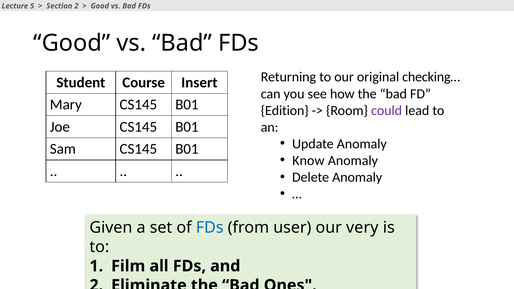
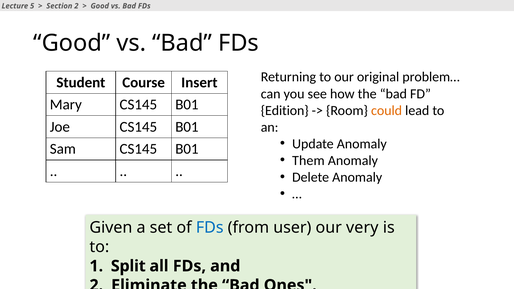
checking…: checking… -> problem… (431, 77)
could colour: purple -> orange (387, 110)
Know: Know -> Them (308, 161)
Film: Film -> Split (128, 266)
